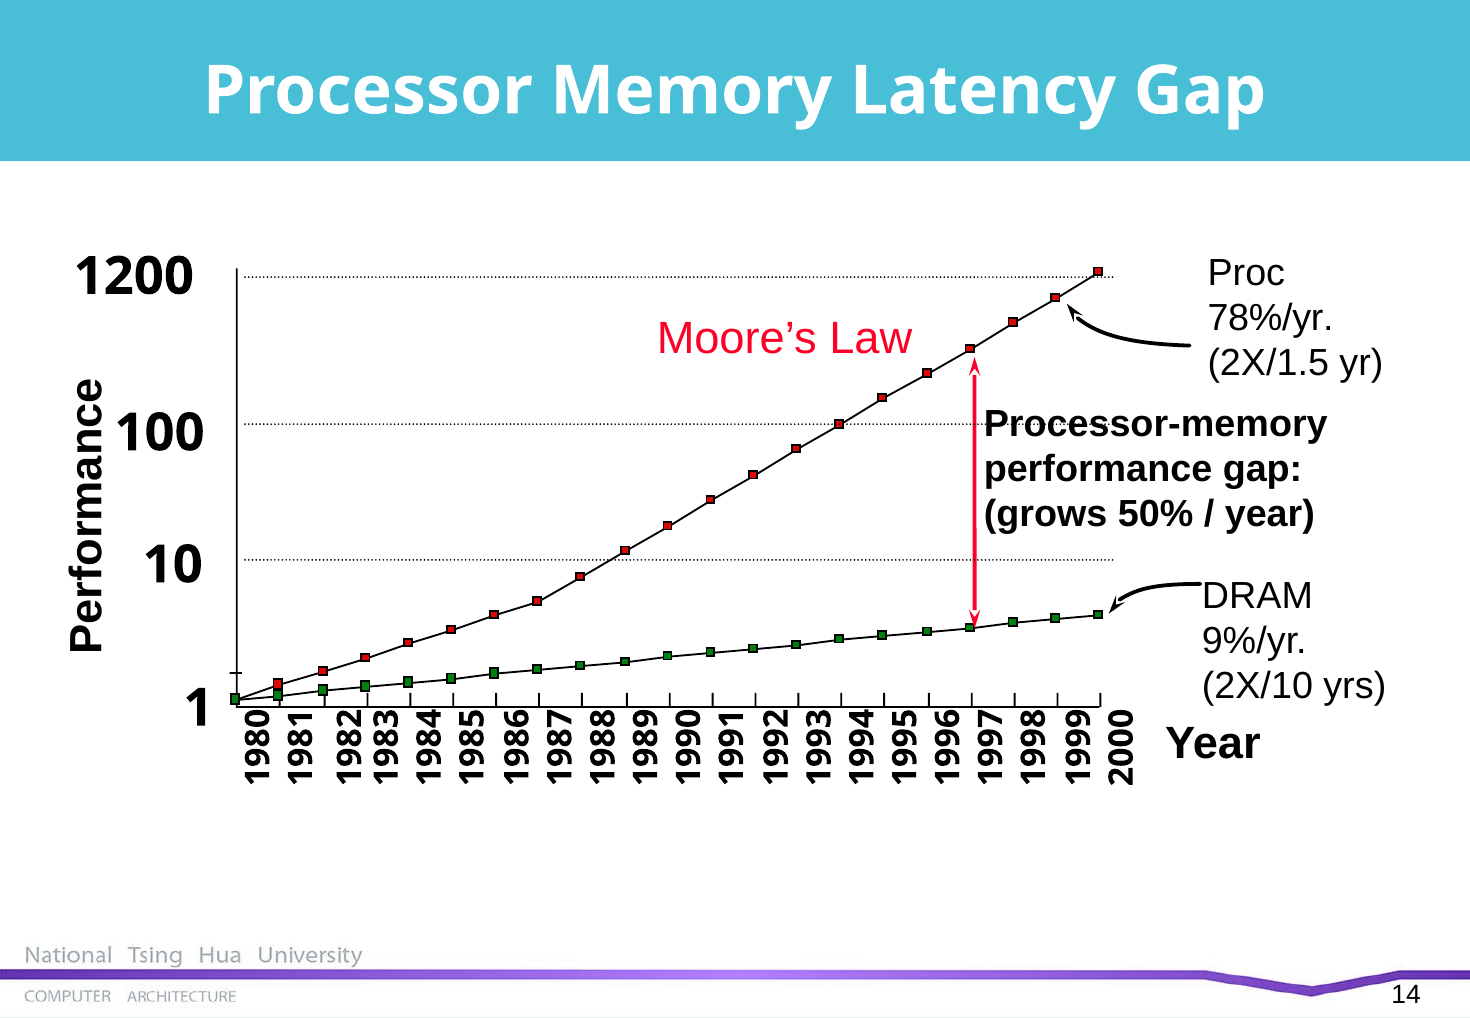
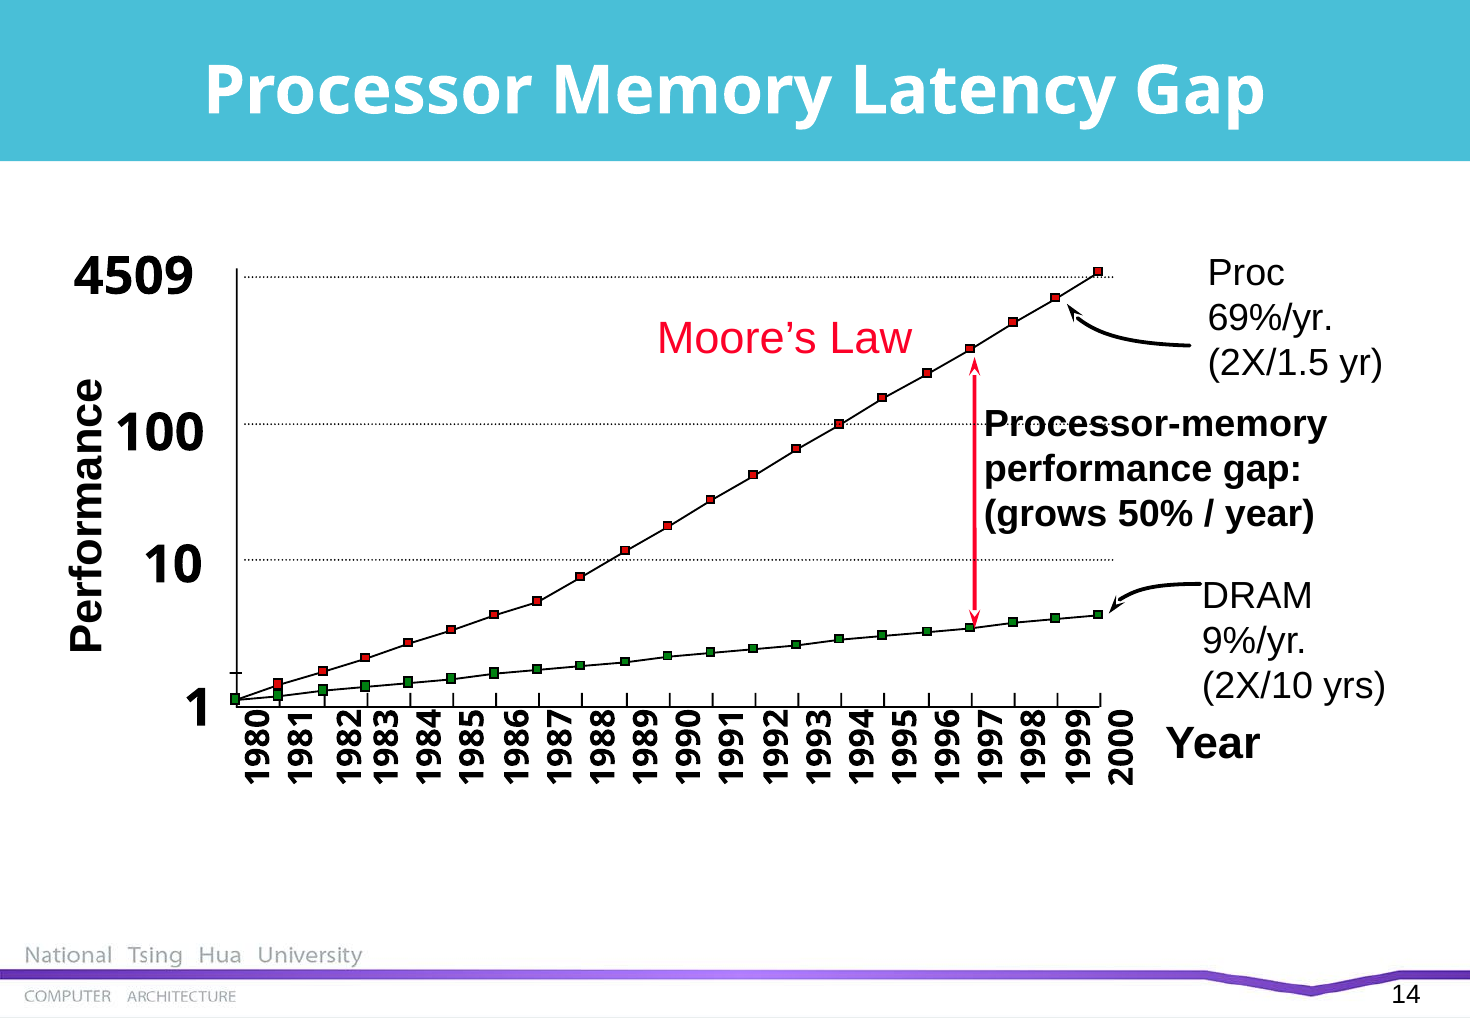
1200: 1200 -> 4509 (134, 276)
78%/yr: 78%/yr -> 69%/yr (1271, 318)
